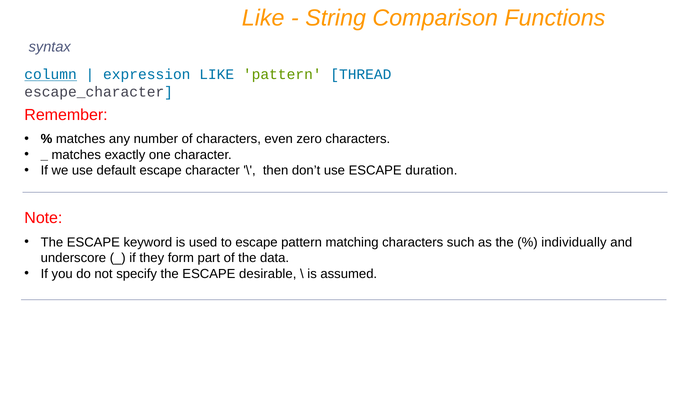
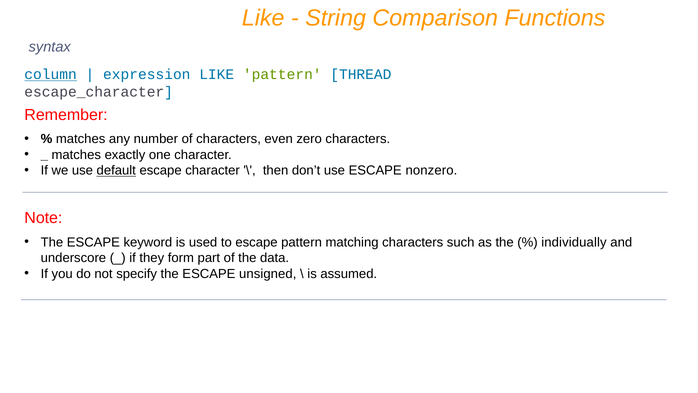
default underline: none -> present (116, 170)
duration: duration -> nonzero (431, 170)
desirable: desirable -> unsigned (268, 273)
